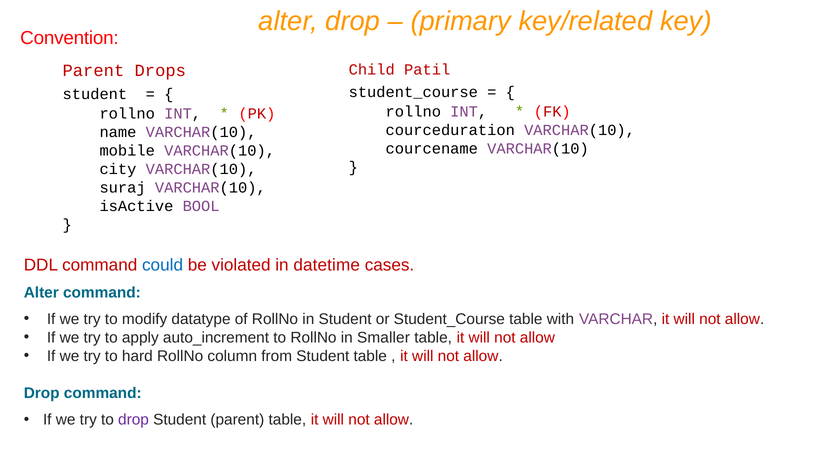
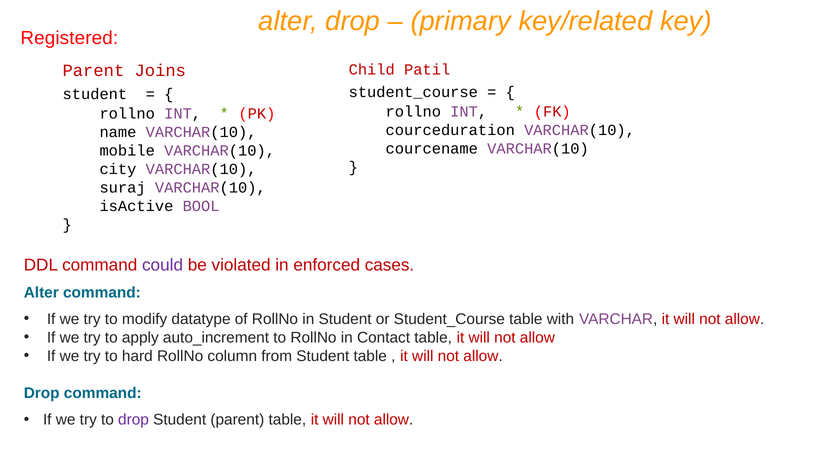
Convention: Convention -> Registered (69, 38)
Drops: Drops -> Joins (160, 71)
could colour: blue -> purple (163, 265)
datetime: datetime -> enforced (327, 265)
Smaller: Smaller -> Contact (384, 338)
